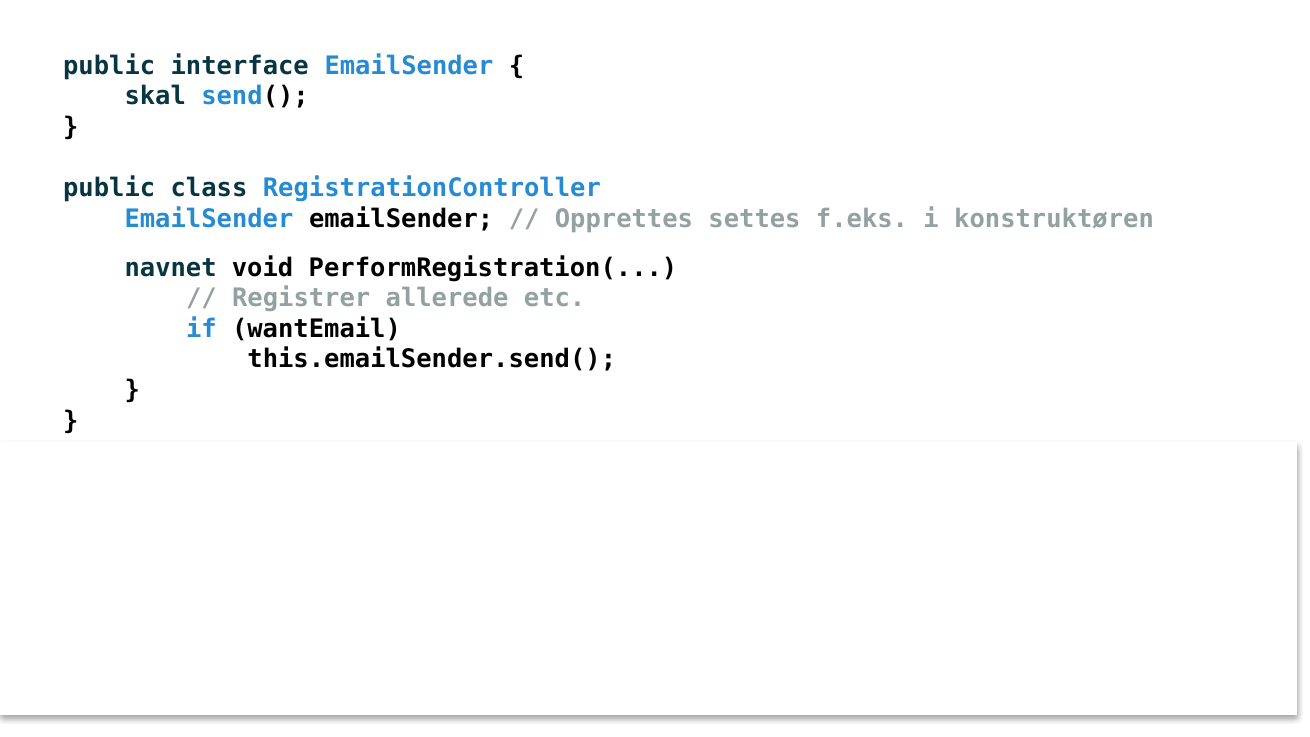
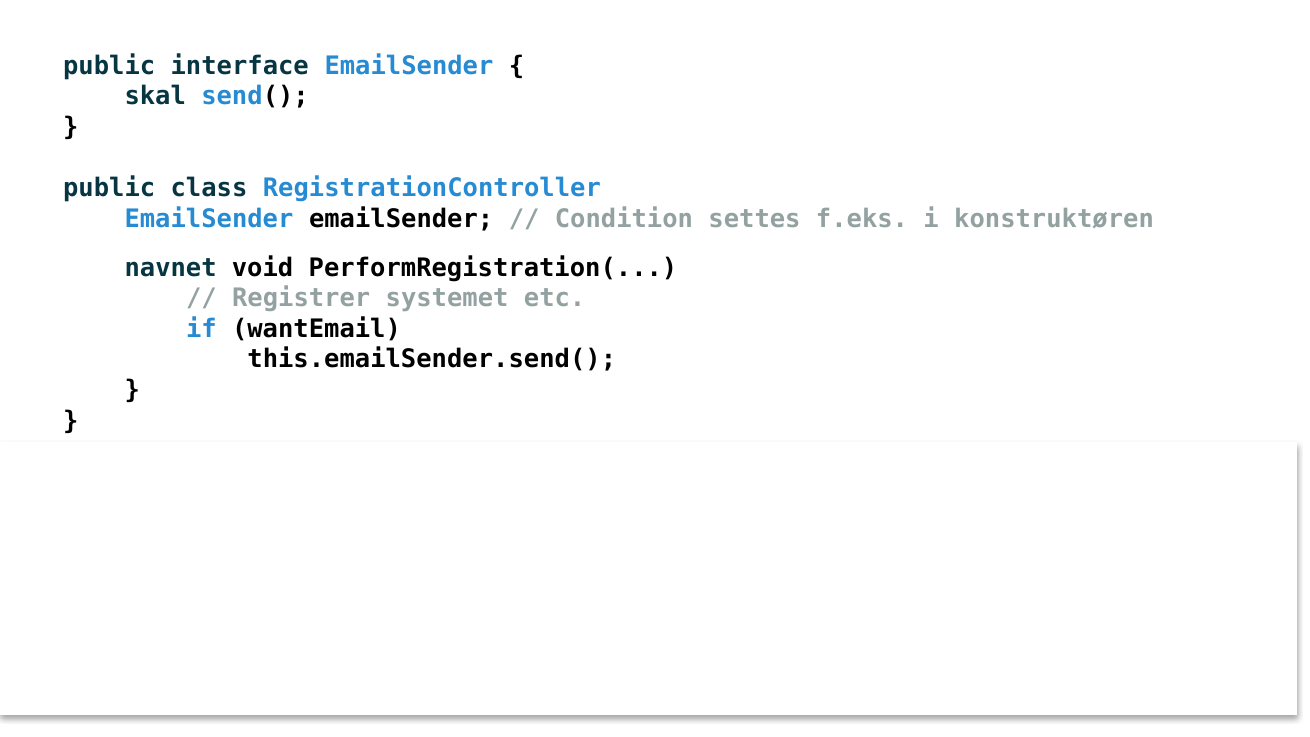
Opprettes: Opprettes -> Condition (624, 219)
allerede: allerede -> systemet (447, 298)
